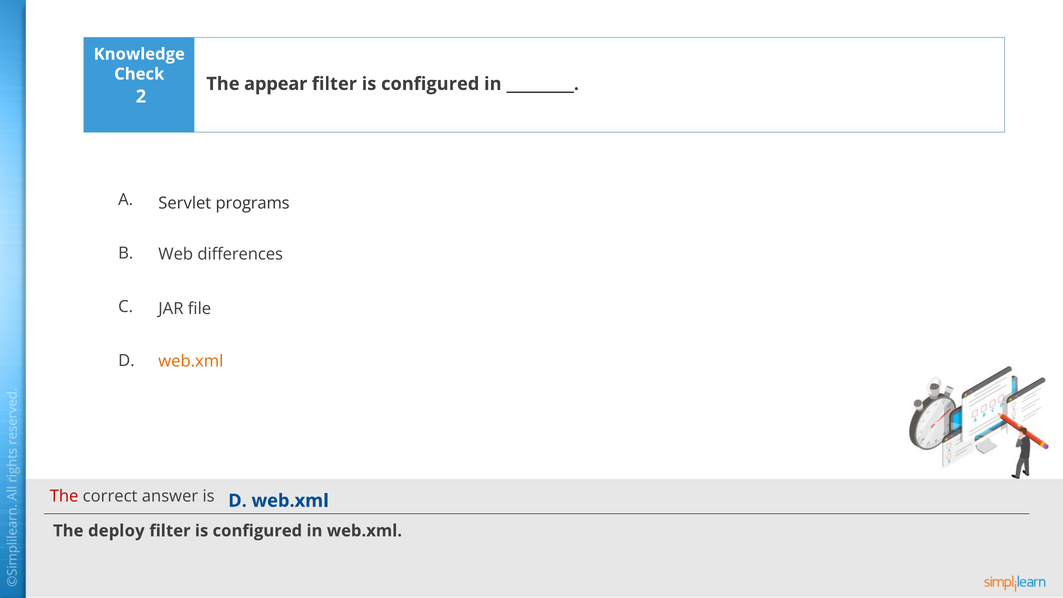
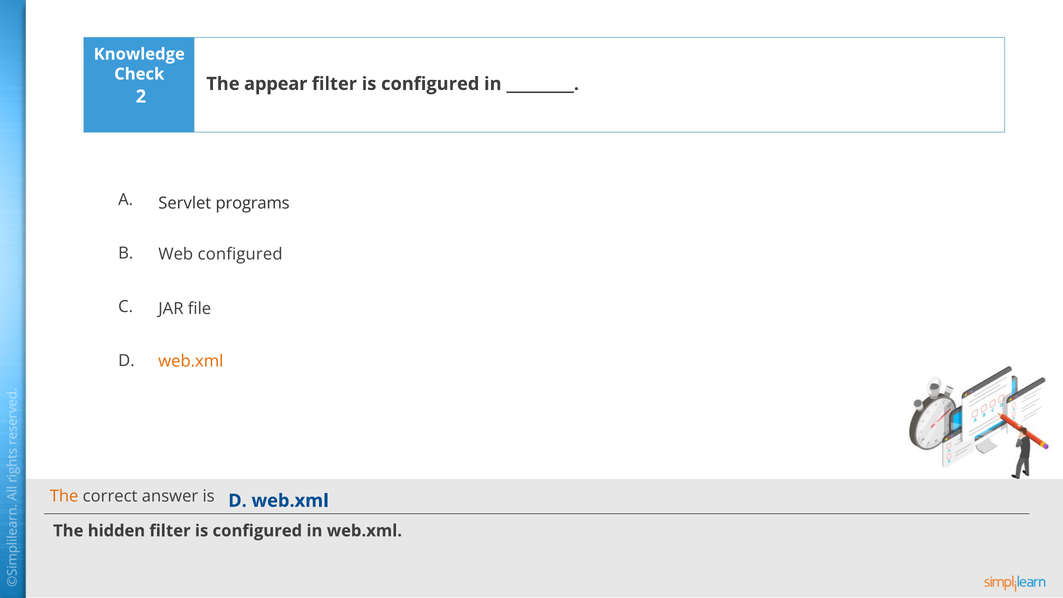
Web differences: differences -> configured (240, 254)
The colour: red -> orange (64, 496)
deploy: deploy -> hidden (116, 531)
